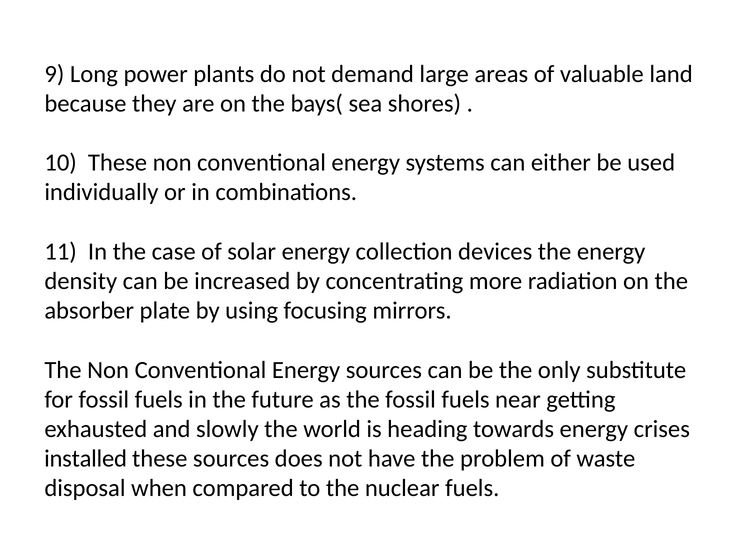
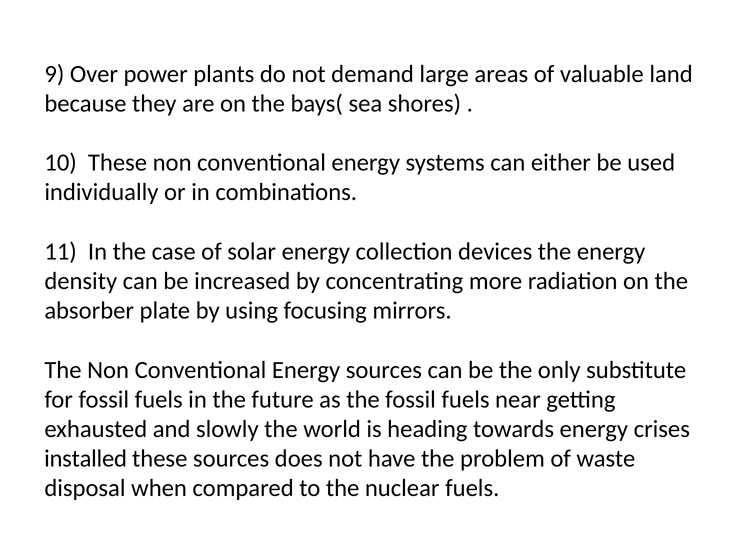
Long: Long -> Over (94, 74)
